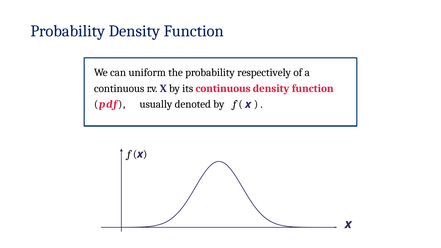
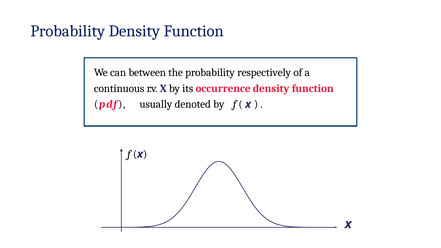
uniform: uniform -> between (147, 73)
its continuous: continuous -> occurrence (223, 88)
